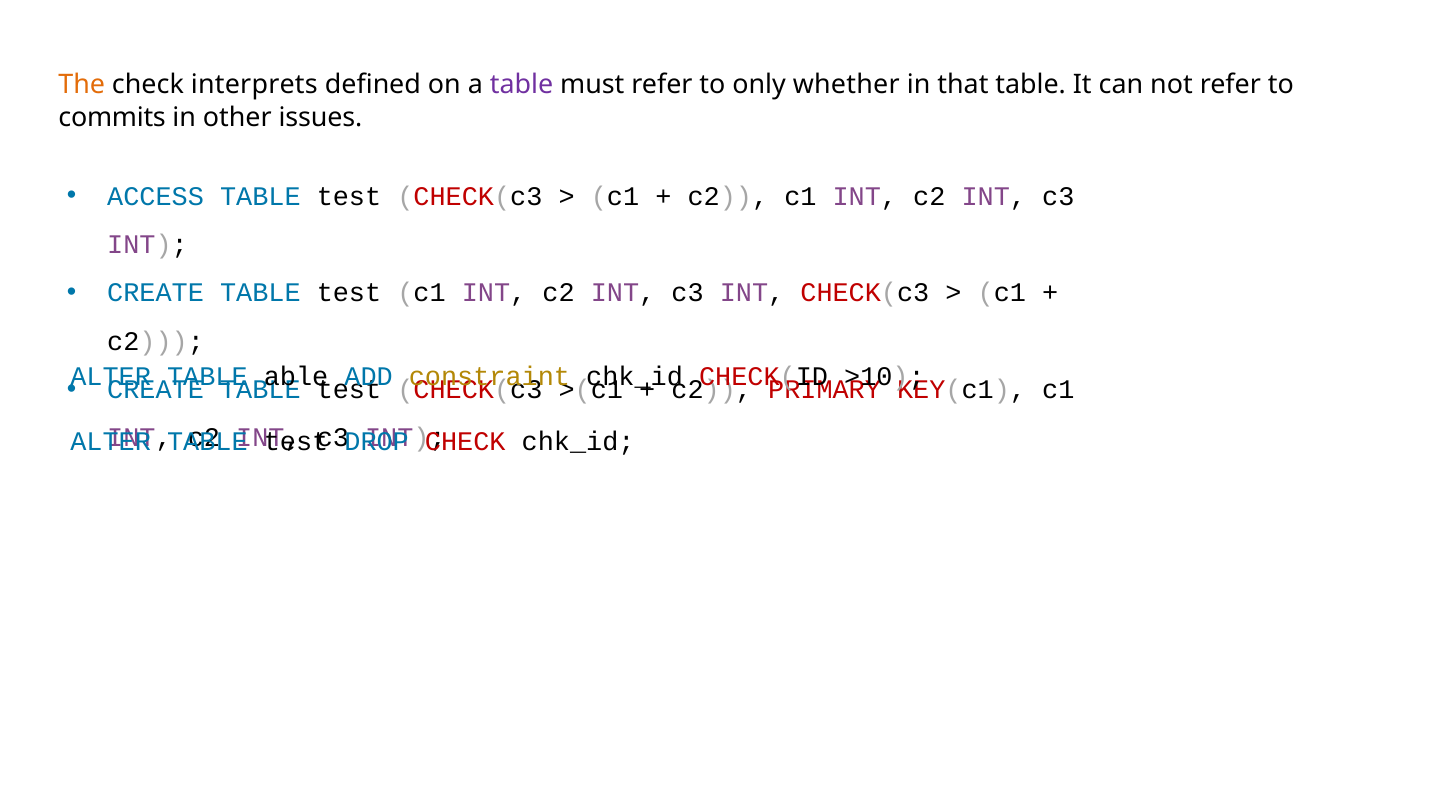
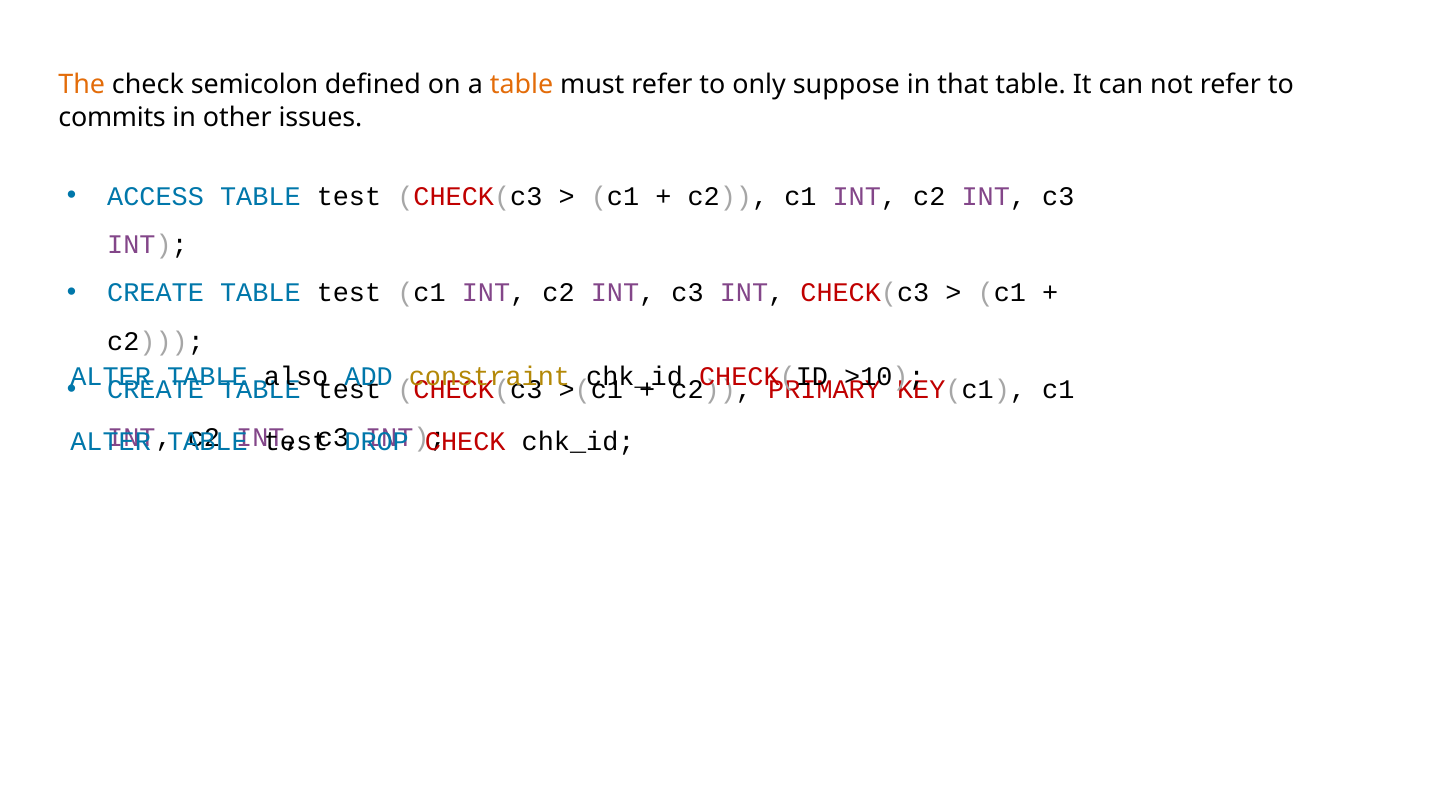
interprets: interprets -> semicolon (255, 85)
table colour: purple -> orange (521, 85)
whether: whether -> suppose (846, 85)
able: able -> also (296, 377)
